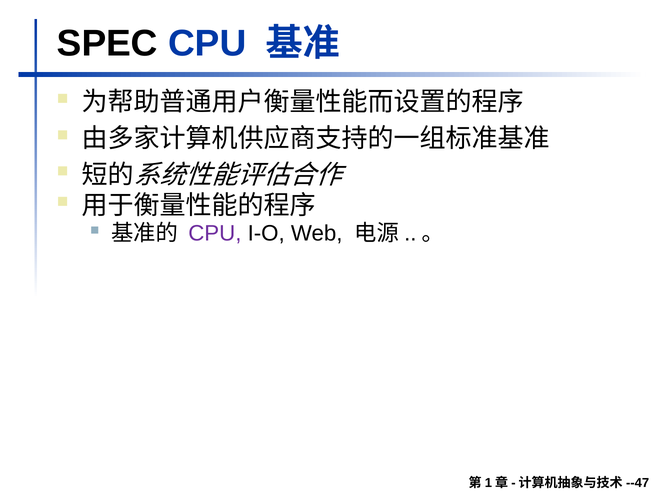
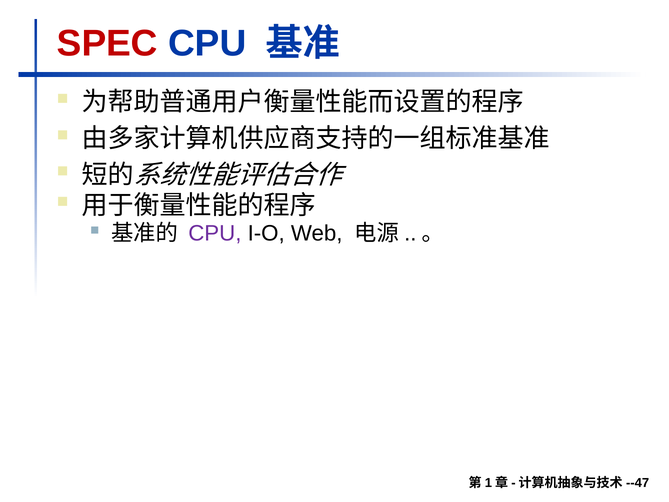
SPEC colour: black -> red (107, 43)
